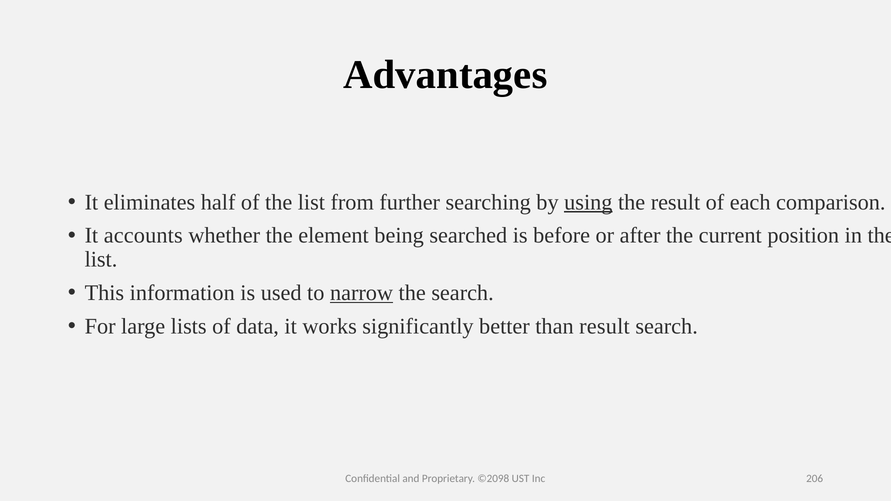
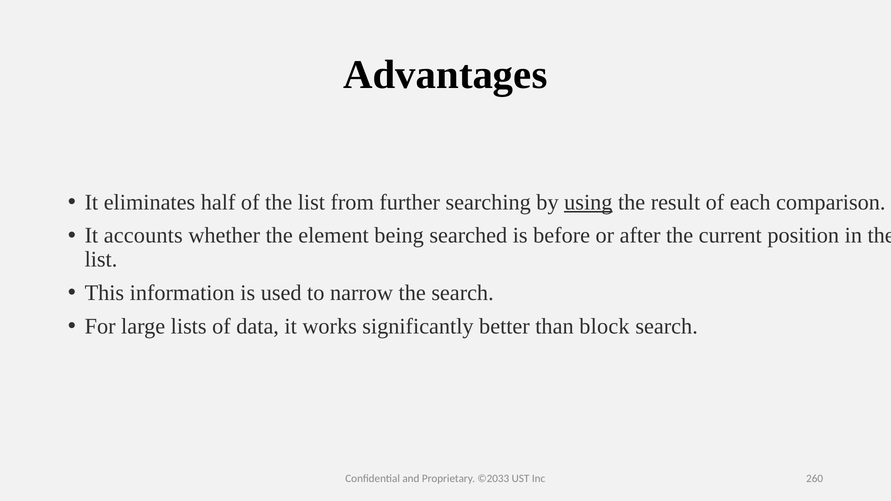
narrow underline: present -> none (362, 293)
than result: result -> block (604, 326)
©2098: ©2098 -> ©2033 (493, 479)
206: 206 -> 260 (815, 479)
